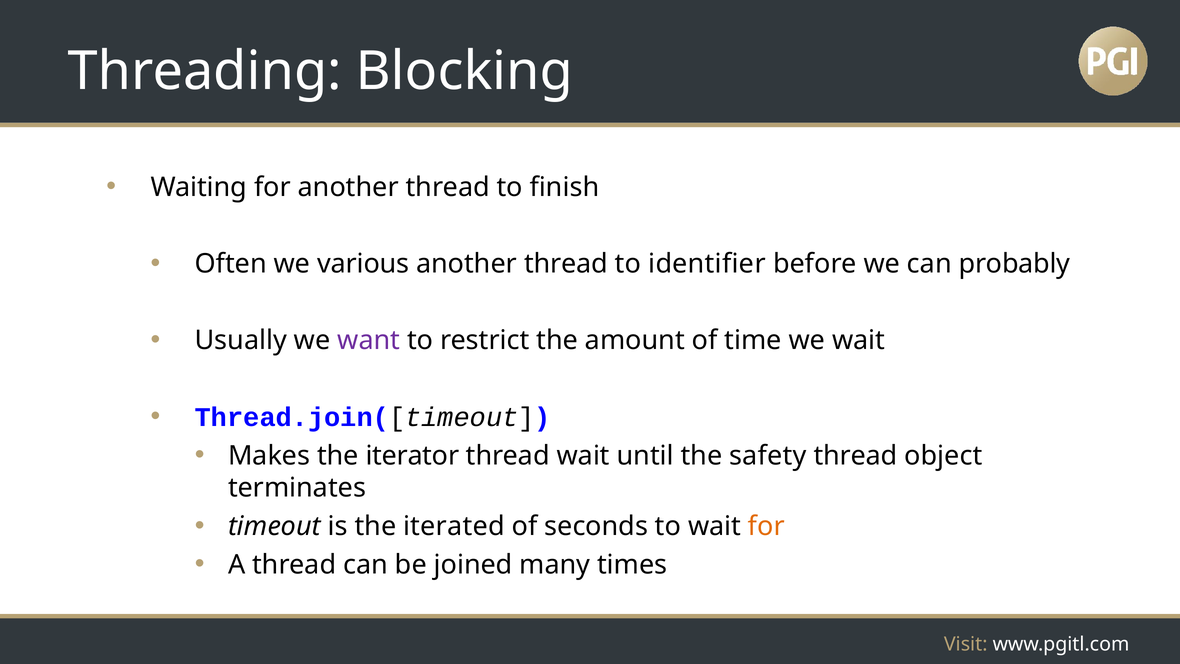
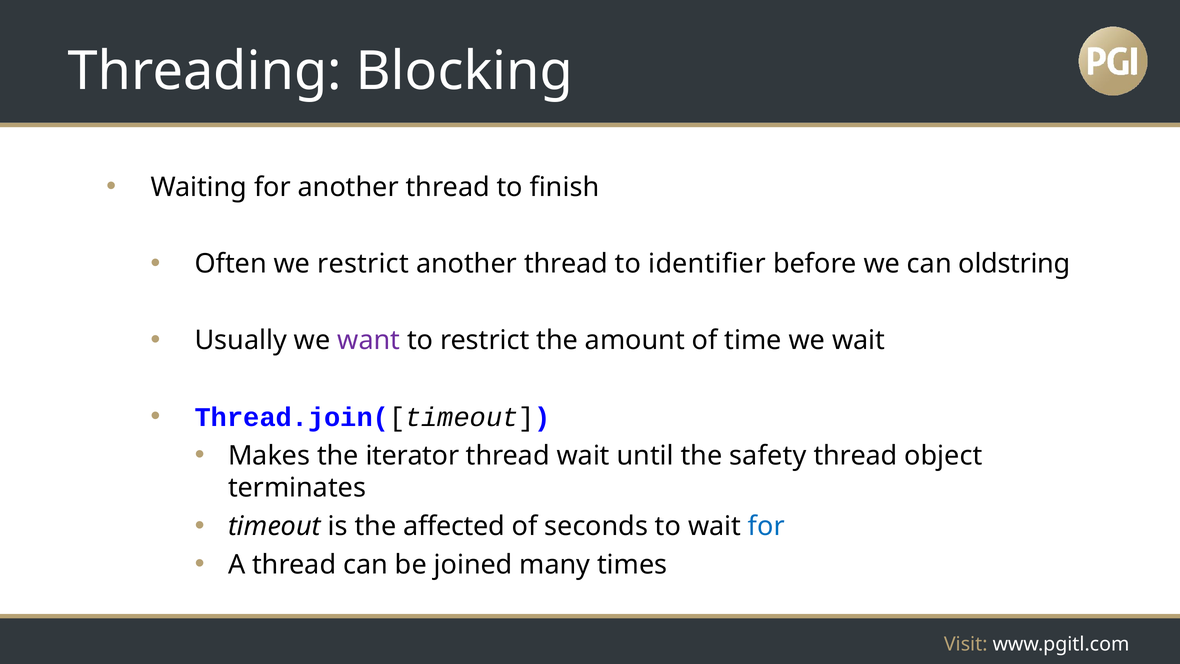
we various: various -> restrict (363, 264)
probably: probably -> oldstring (1014, 264)
iterated: iterated -> affected (454, 526)
for colour: orange -> blue (766, 526)
